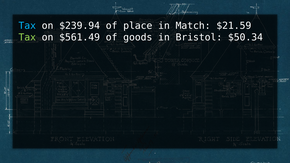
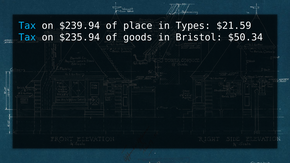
Match: Match -> Types (193, 26)
Tax colour: light green -> light blue (27, 37)
$561.49: $561.49 -> $235.94 (80, 37)
